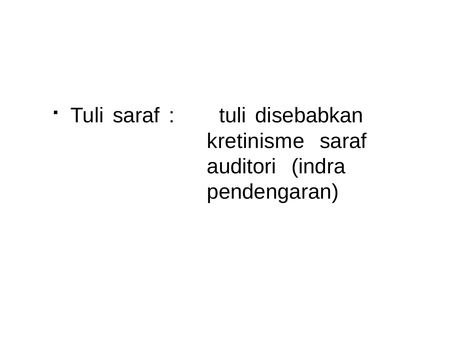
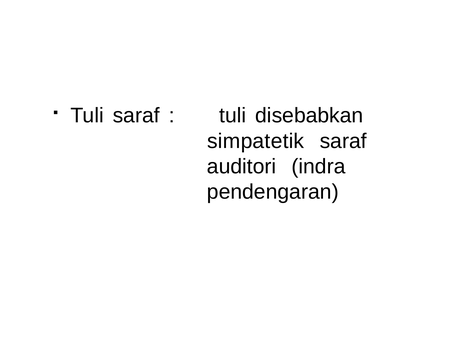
kretinisme: kretinisme -> simpatetik (256, 141)
